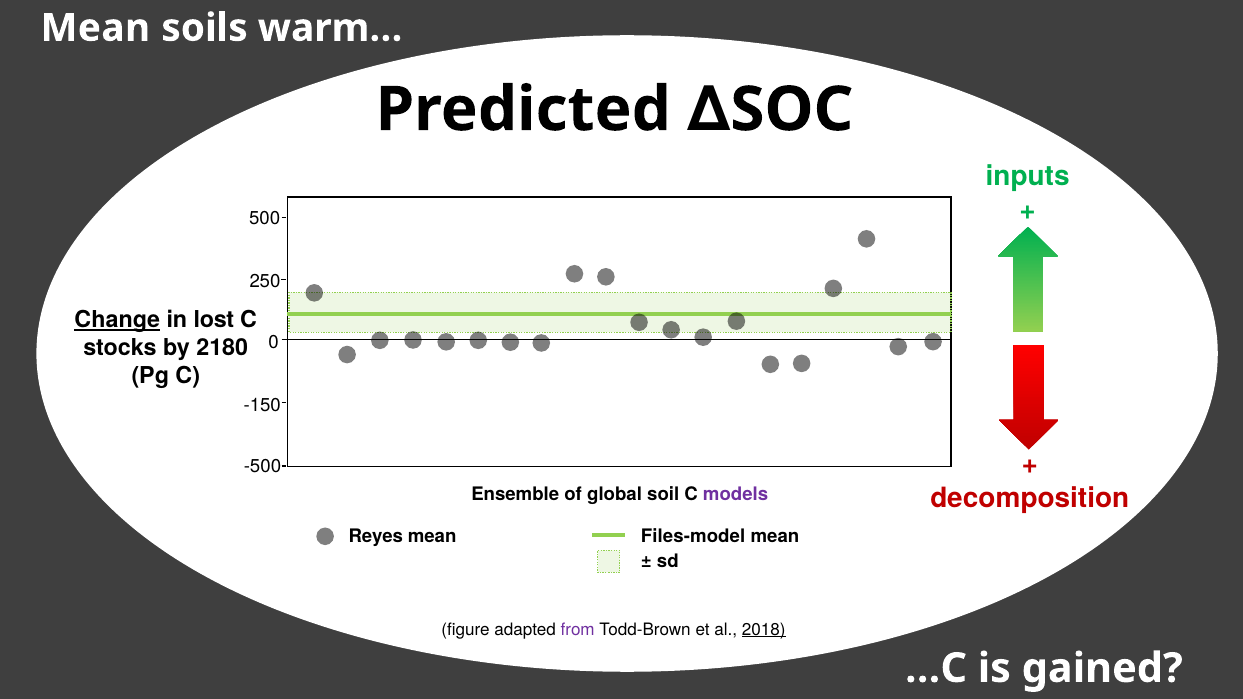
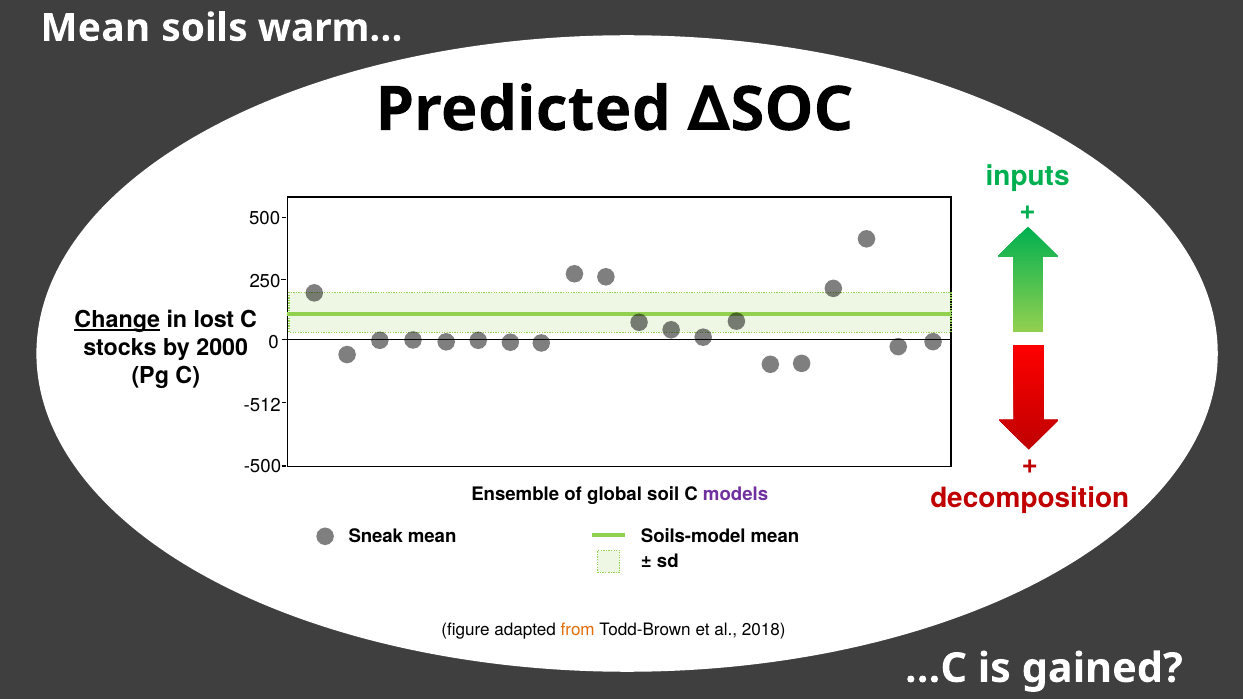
2180: 2180 -> 2000 (222, 348)
-150: -150 -> -512 (262, 405)
Reyes: Reyes -> Sneak (376, 537)
Files-model: Files-model -> Soils-model (693, 537)
from colour: purple -> orange (578, 630)
2018 underline: present -> none (764, 630)
